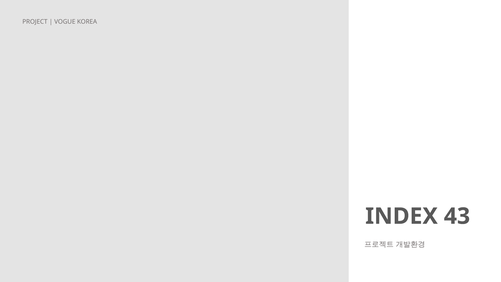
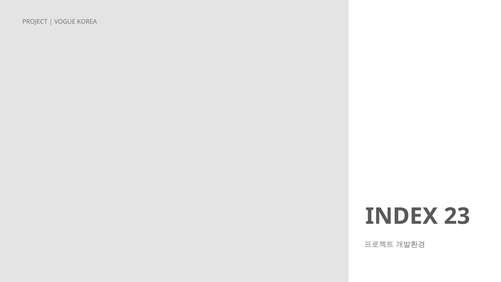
43: 43 -> 23 (457, 216)
